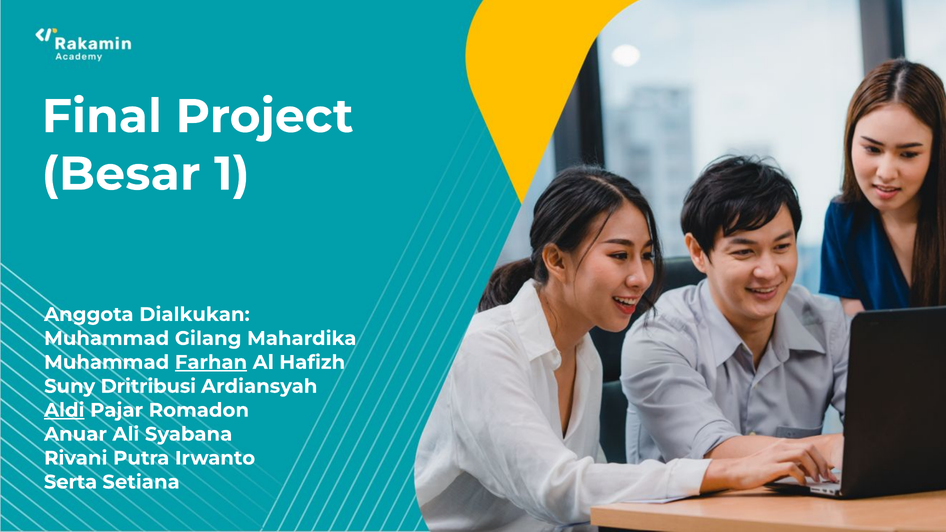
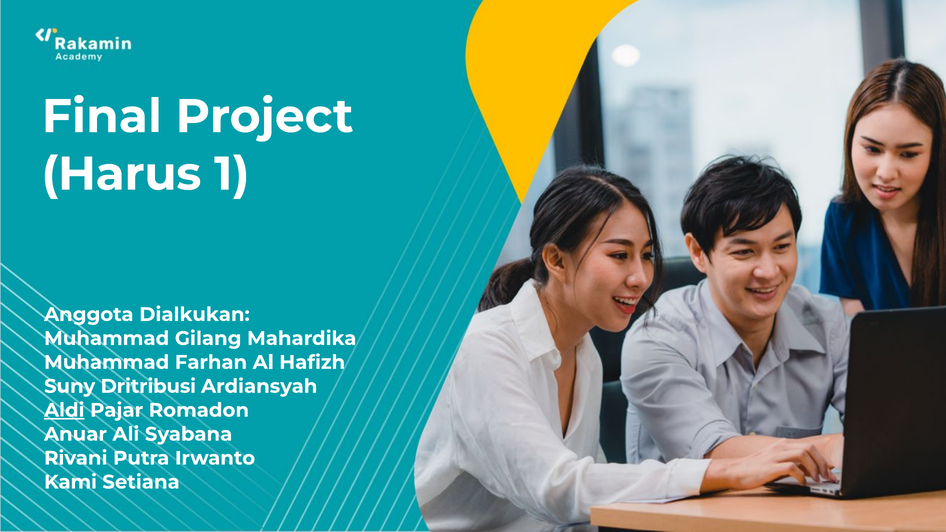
Besar: Besar -> Harus (121, 174)
Farhan underline: present -> none (211, 362)
Serta: Serta -> Kami (70, 482)
